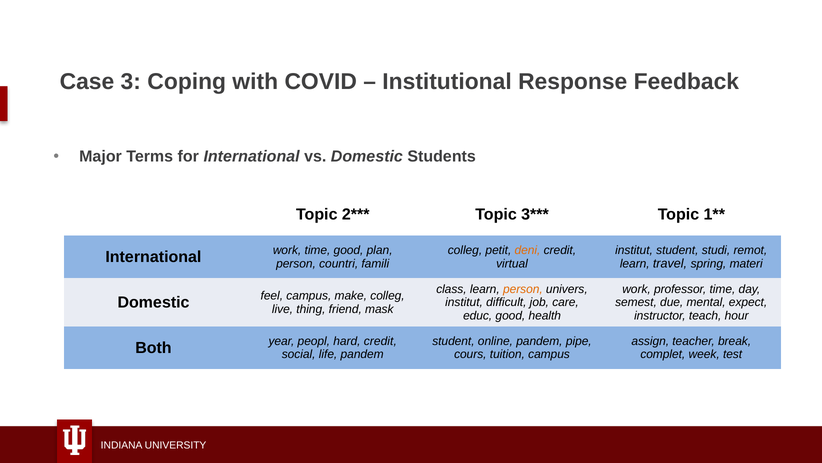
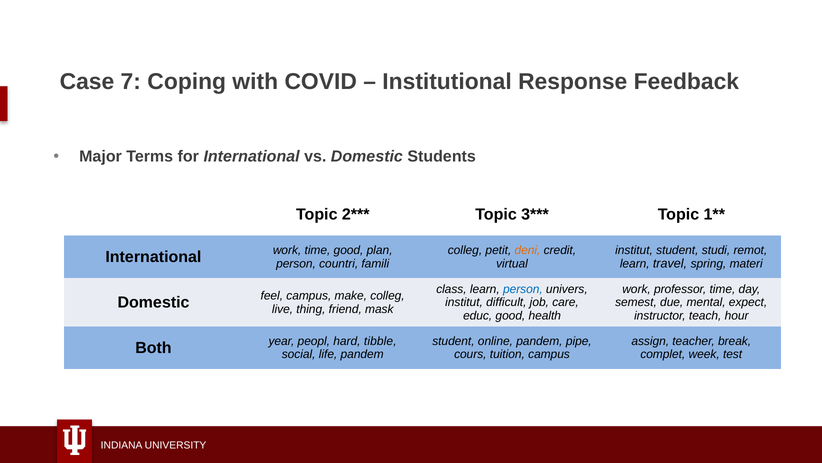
3: 3 -> 7 (131, 82)
person colour: orange -> blue (523, 289)
hard credit: credit -> tibble (380, 341)
